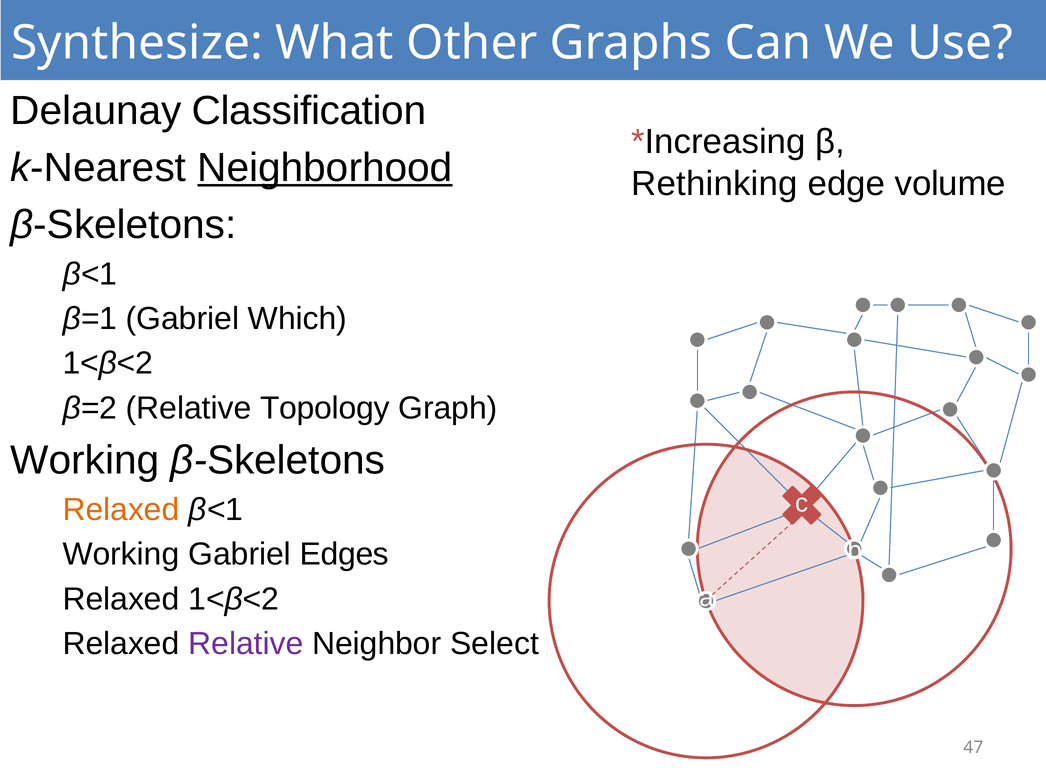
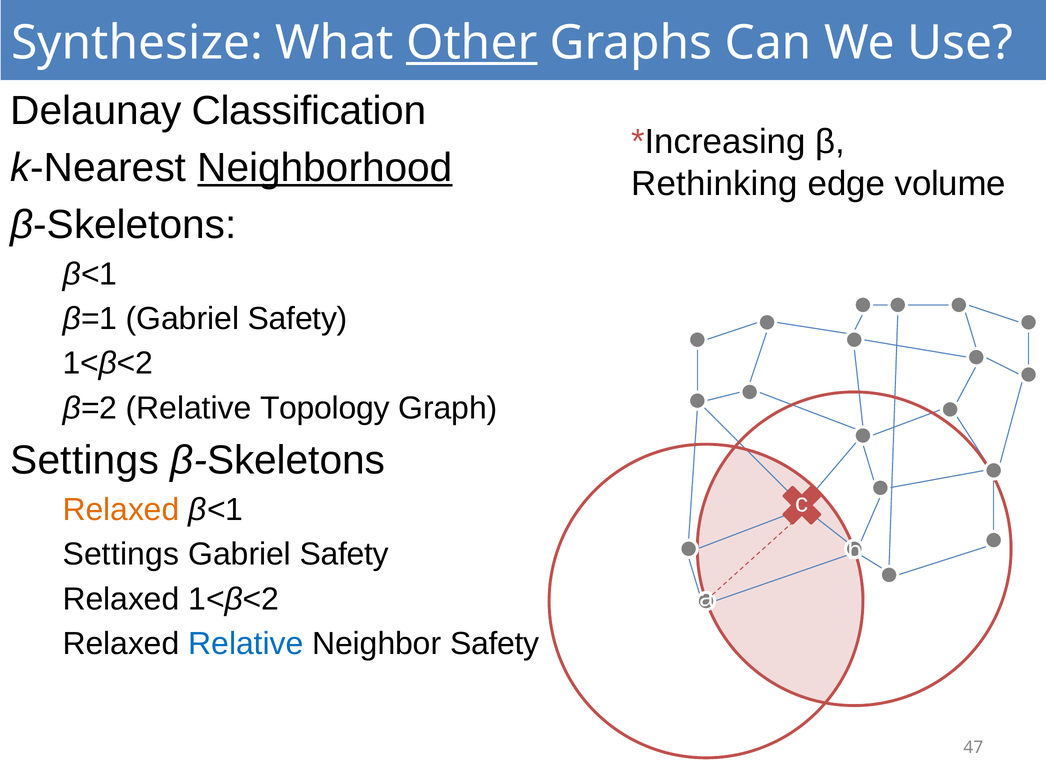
Other underline: none -> present (472, 43)
β=1 Gabriel Which: Which -> Safety (298, 319)
Working: Working -> Settings (85, 461)
Working: Working -> Settings (121, 555)
Edges: Edges -> Safety (344, 555)
Relative colour: purple -> blue (246, 644)
Neighbor Select: Select -> Safety (495, 644)
